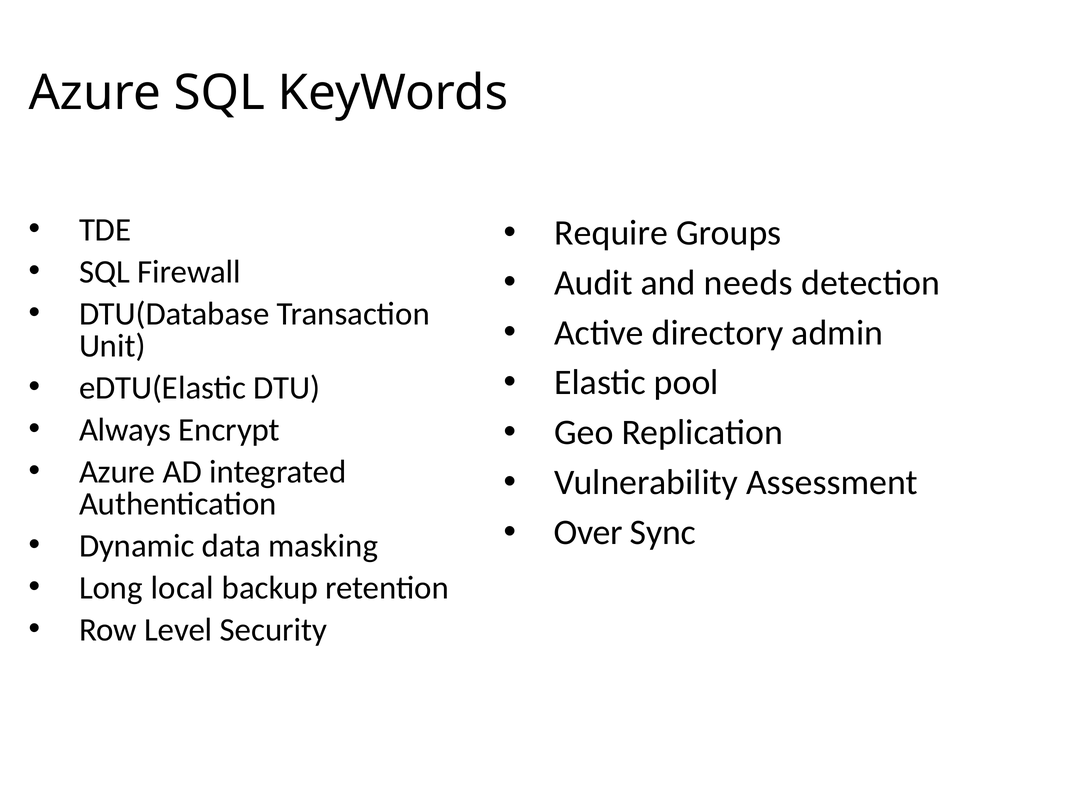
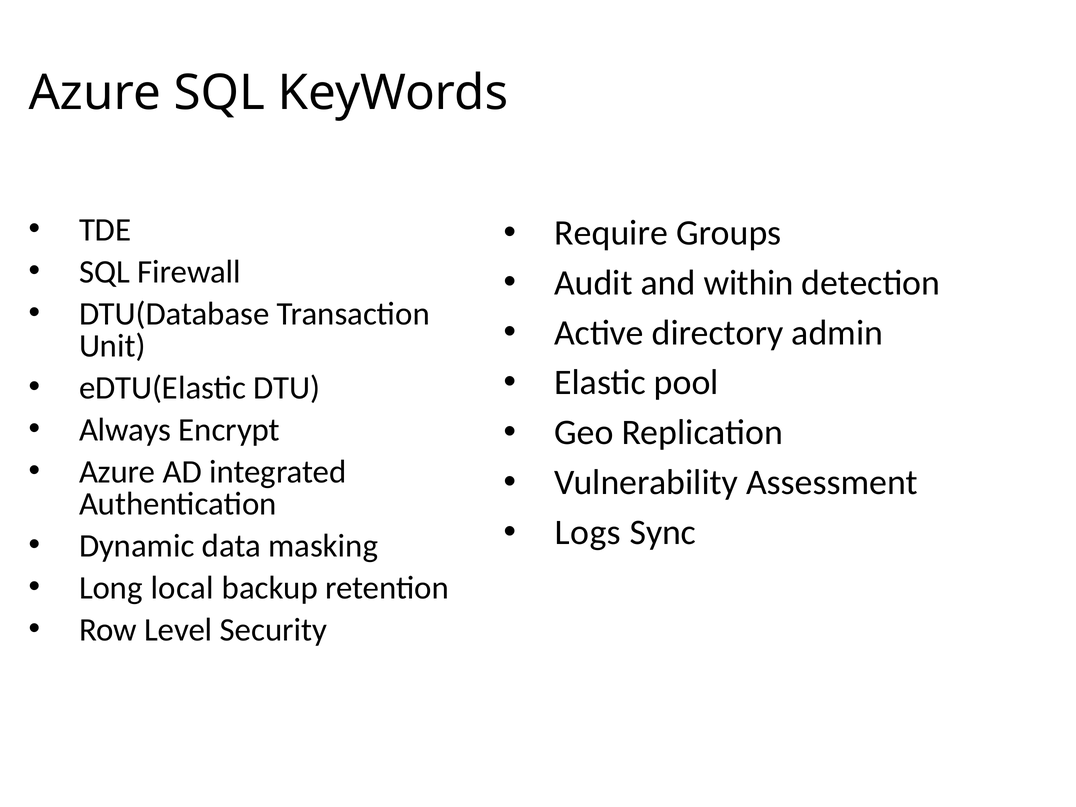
needs: needs -> within (749, 283)
Over: Over -> Logs (588, 532)
